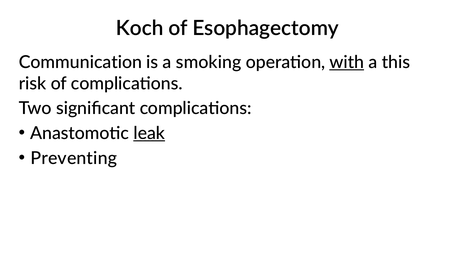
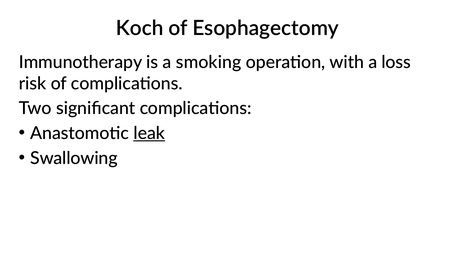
Communication: Communication -> Immunotherapy (80, 62)
with underline: present -> none (347, 62)
this: this -> loss (396, 62)
Preventing: Preventing -> Swallowing (74, 158)
